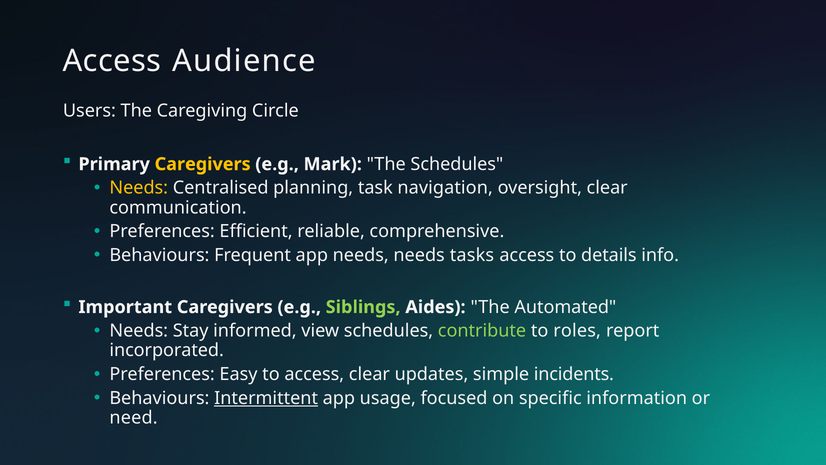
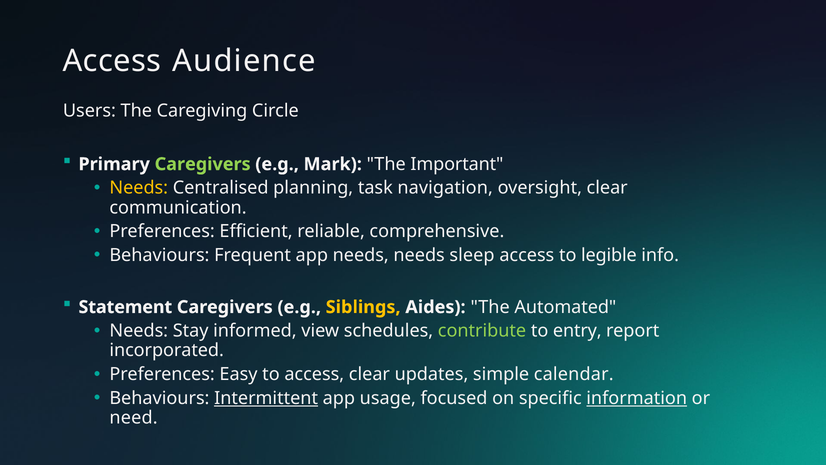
Caregivers colour: yellow -> light green (203, 164)
The Schedules: Schedules -> Important (457, 164)
tasks: tasks -> sleep (472, 255)
details: details -> legible (609, 255)
Important: Important -> Statement (125, 307)
Siblings colour: light green -> yellow (363, 307)
roles: roles -> entry (577, 331)
incidents: incidents -> calendar (574, 374)
information underline: none -> present (637, 398)
